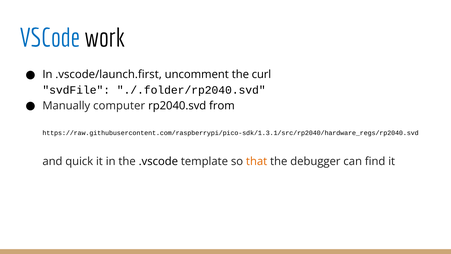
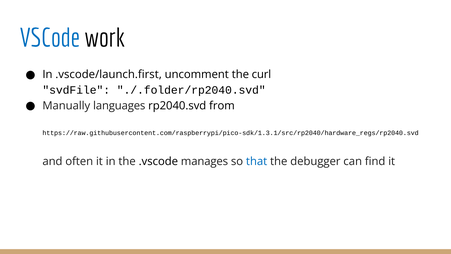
computer: computer -> languages (119, 106)
quick: quick -> often (79, 161)
template: template -> manages (204, 161)
that colour: orange -> blue (257, 161)
